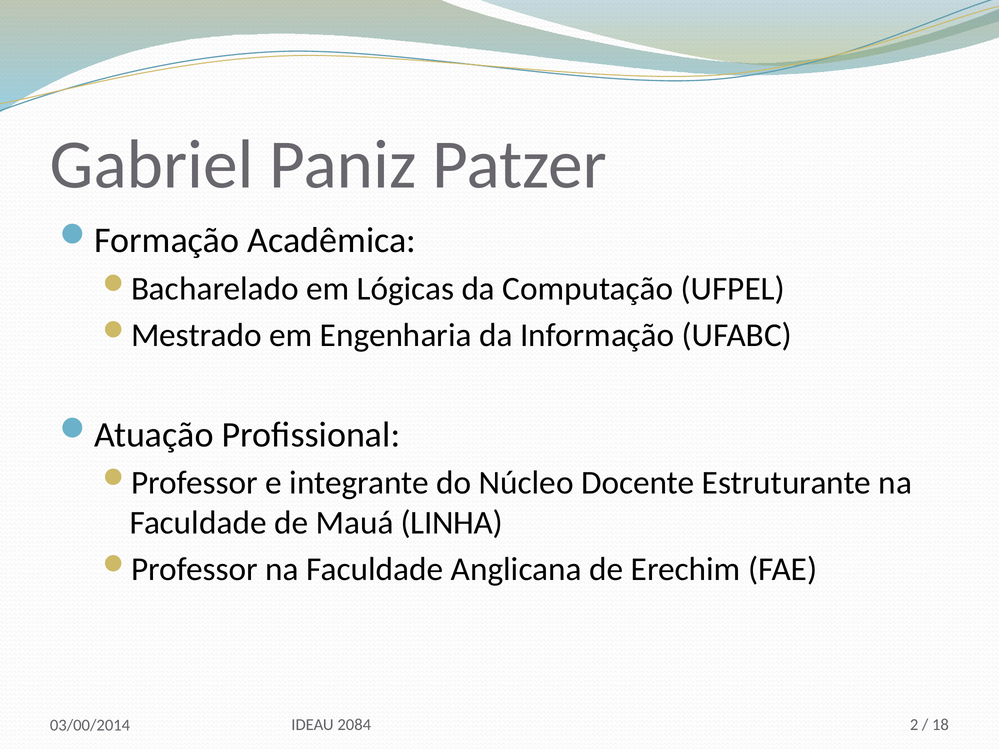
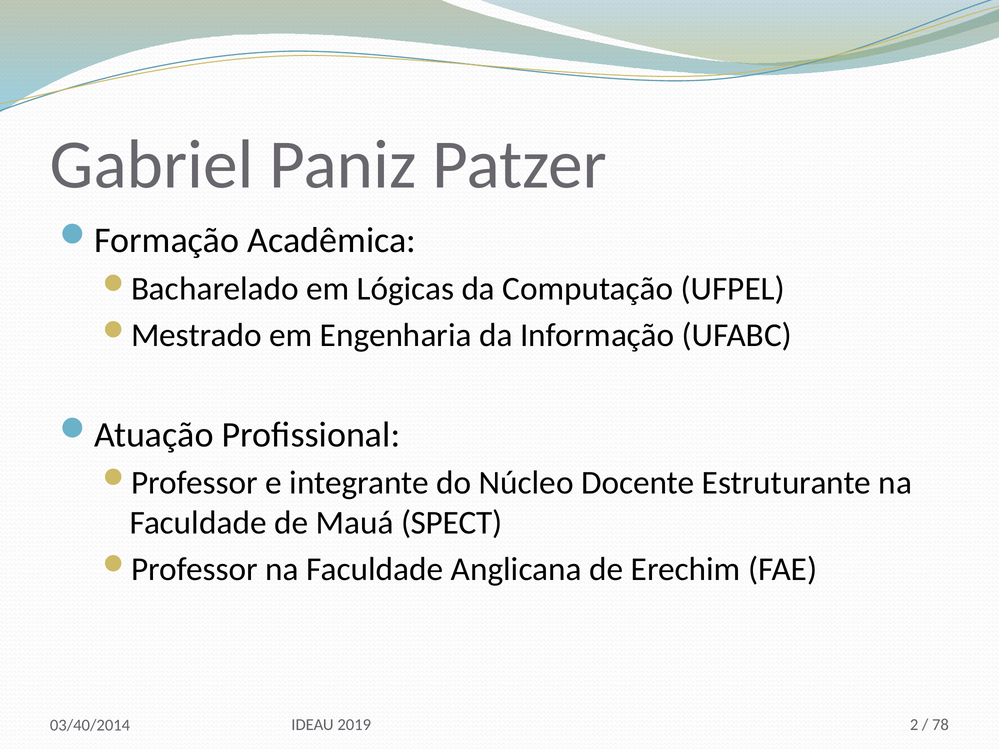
LINHA: LINHA -> SPECT (452, 523)
2084: 2084 -> 2019 (354, 725)
03/00/2014: 03/00/2014 -> 03/40/2014 (90, 725)
18: 18 -> 78 (940, 725)
